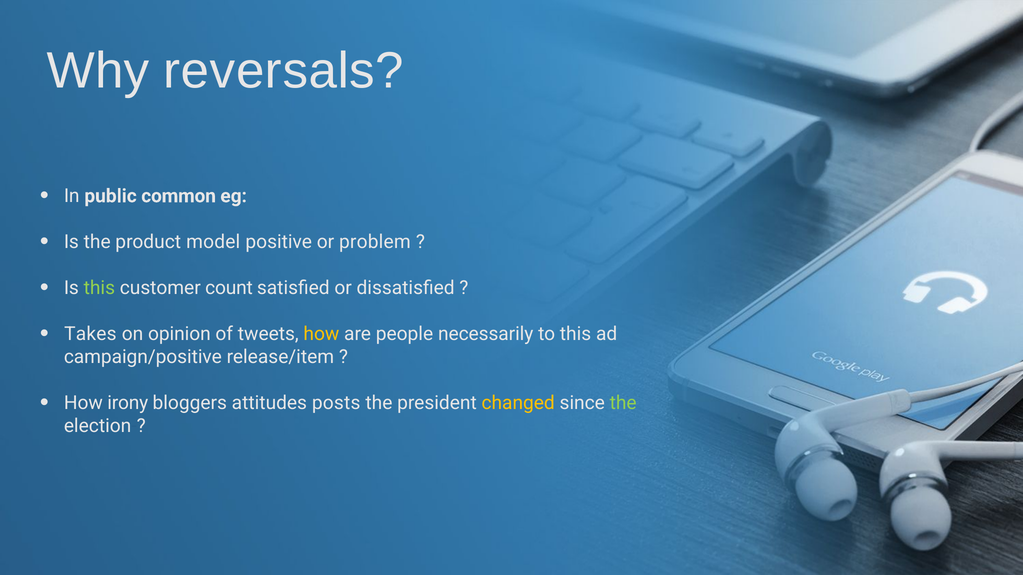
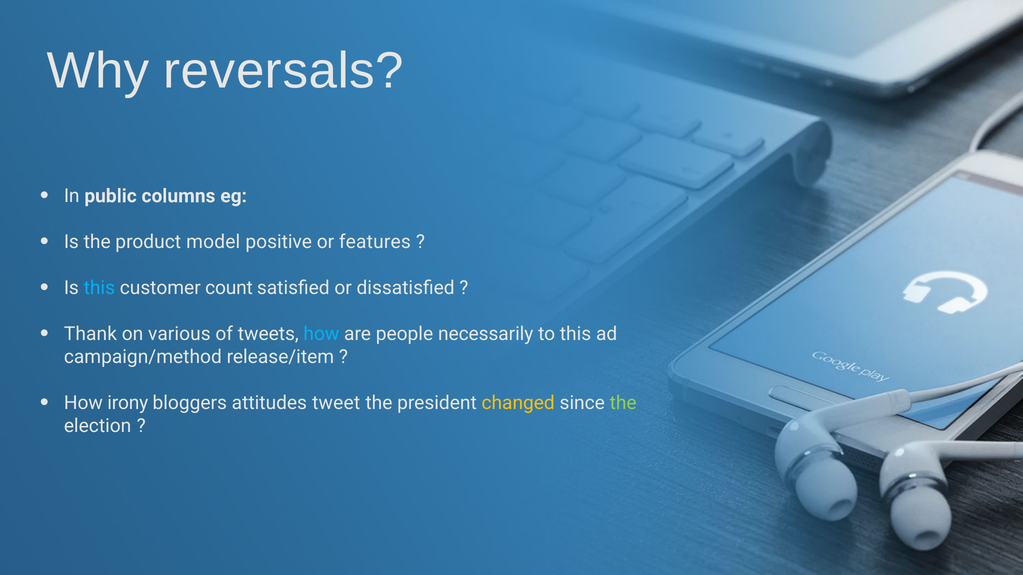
common: common -> columns (178, 196)
problem: problem -> features (375, 242)
this colour: light green -> light blue (99, 288)
Takes: Takes -> Thank (90, 334)
opinion: opinion -> various (179, 334)
how colour: yellow -> light blue (321, 334)
campaign/positive: campaign/positive -> campaign/method (143, 357)
posts: posts -> tweet (336, 403)
